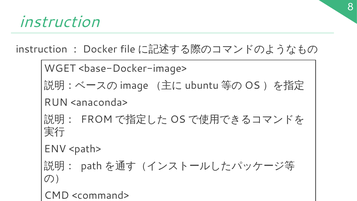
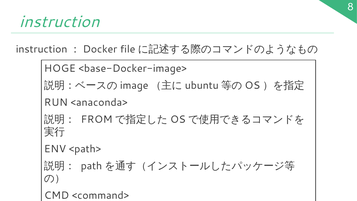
WGET: WGET -> HOGE (60, 68)
